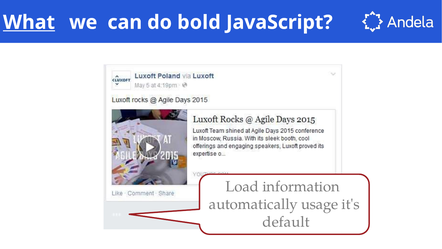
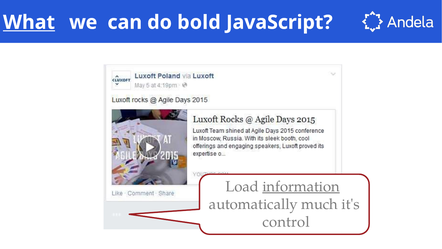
information underline: none -> present (301, 186)
usage: usage -> much (320, 204)
default: default -> control (286, 222)
